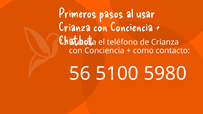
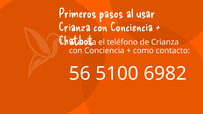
5980: 5980 -> 6982 (165, 74)
